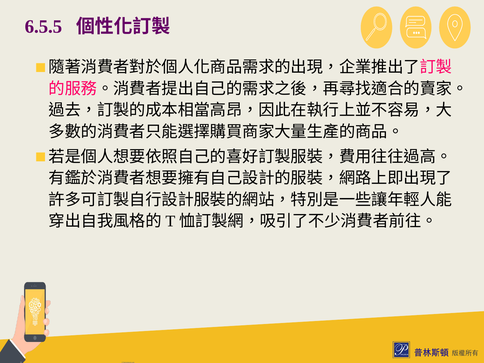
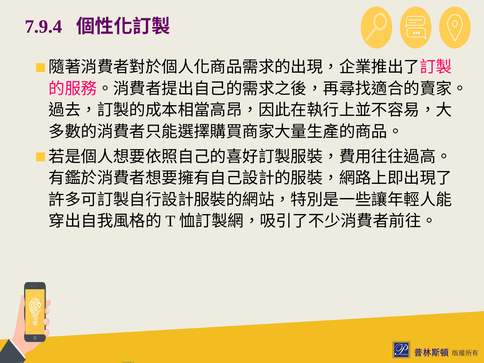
6.5.5: 6.5.5 -> 7.9.4 (44, 27)
